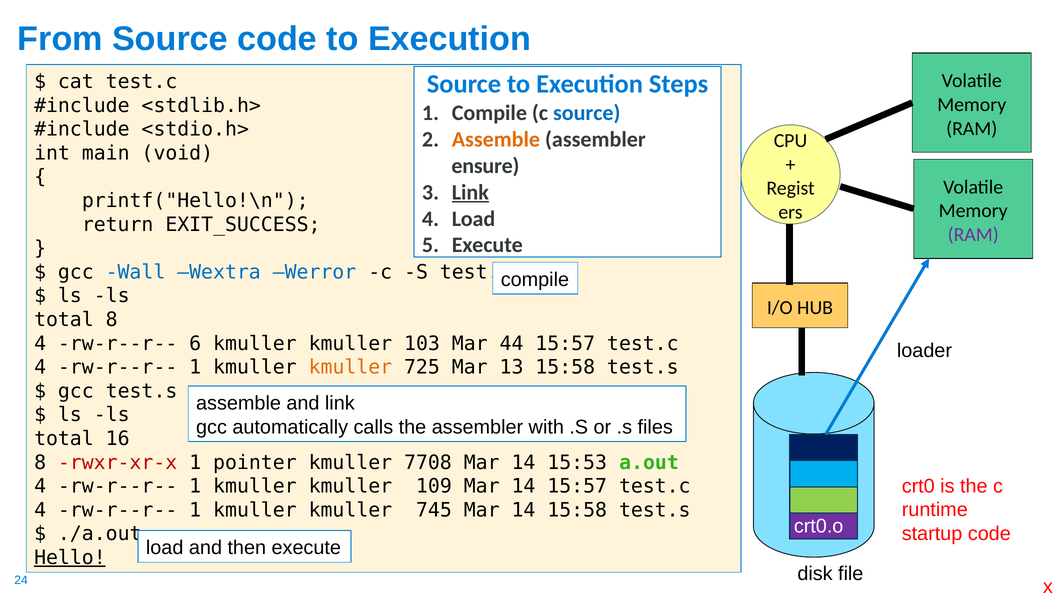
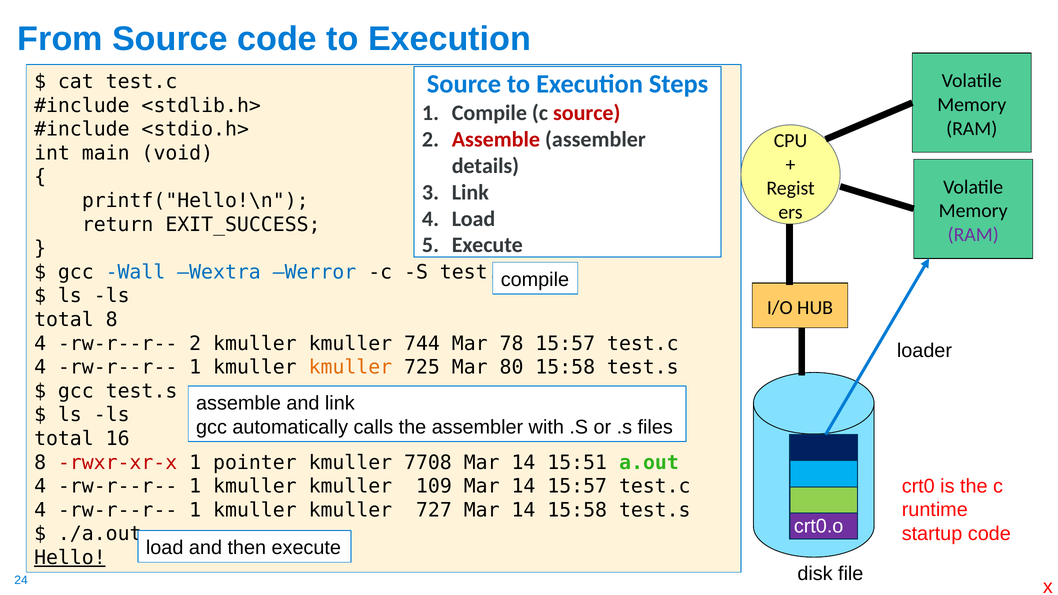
source colour: blue -> red (587, 113)
Assemble colour: orange -> red (496, 139)
ensure: ensure -> details (485, 166)
Link underline: present -> none (470, 192)
rw-r--r-- 6: 6 -> 2 (195, 344)
103: 103 -> 744 (422, 344)
44: 44 -> 78 (512, 344)
13: 13 -> 80 (512, 367)
15:53: 15:53 -> 15:51 (577, 463)
745: 745 -> 727 (434, 510)
